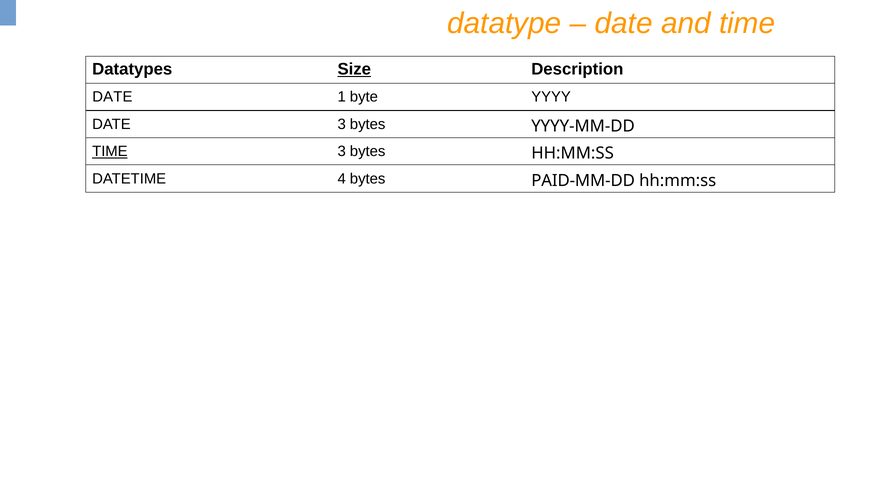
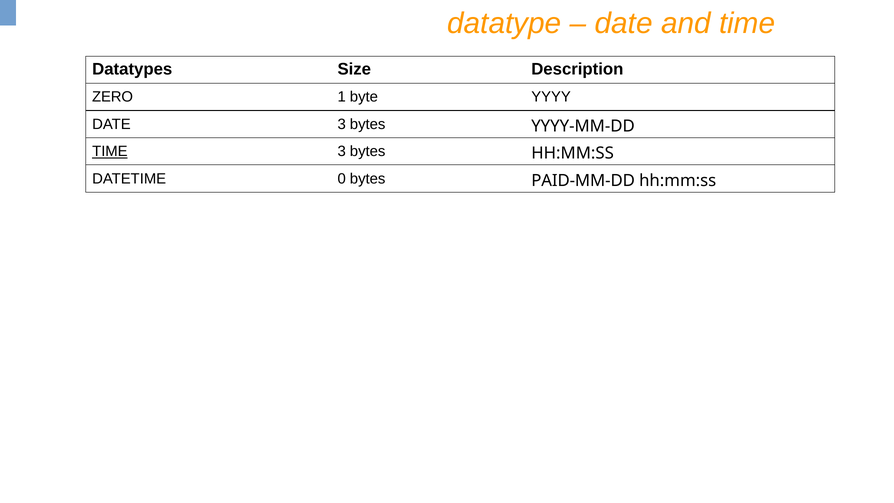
Size underline: present -> none (354, 69)
DATE: DATE -> ZERO (113, 97)
4: 4 -> 0 (342, 179)
